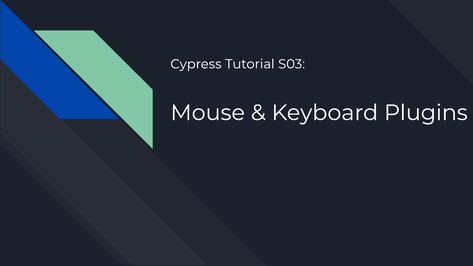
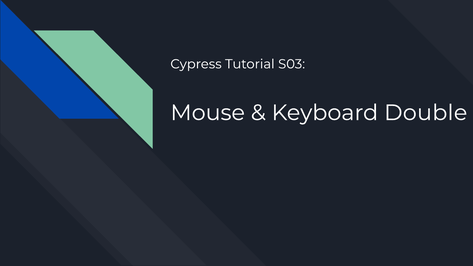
Plugins: Plugins -> Double (426, 113)
